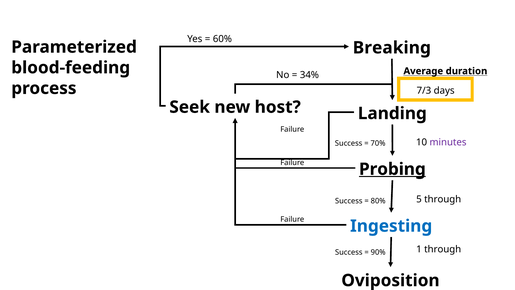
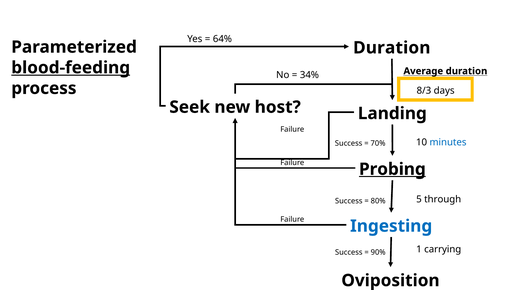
60%: 60% -> 64% (222, 39)
Breaking: Breaking -> Duration (392, 48)
blood-feeding underline: none -> present (71, 68)
7/3: 7/3 -> 8/3 (424, 91)
minutes colour: purple -> blue (448, 142)
1 through: through -> carrying (443, 249)
